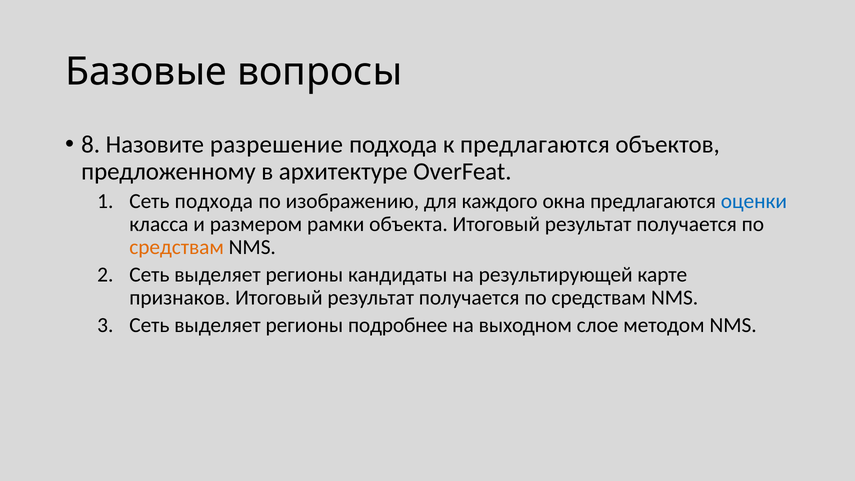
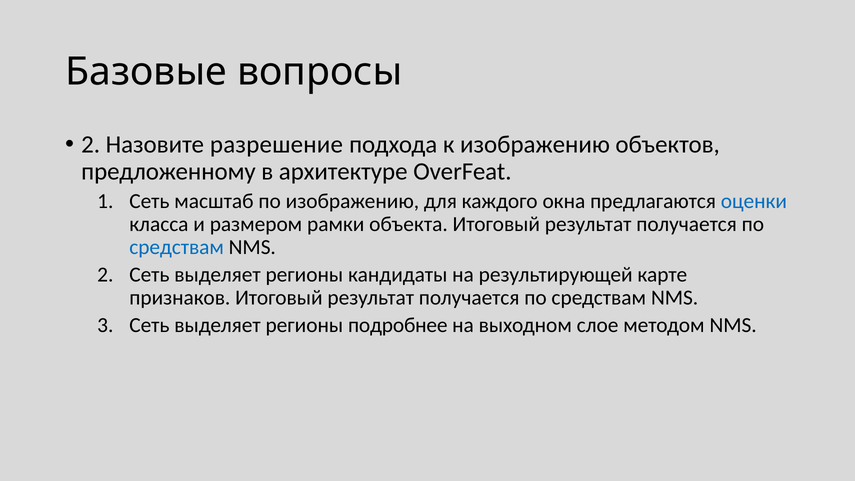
8: 8 -> 2 (91, 145)
к предлагаются: предлагаются -> изображению (535, 145)
Сеть подхода: подхода -> масштаб (214, 201)
средствам colour: orange -> blue (177, 247)
